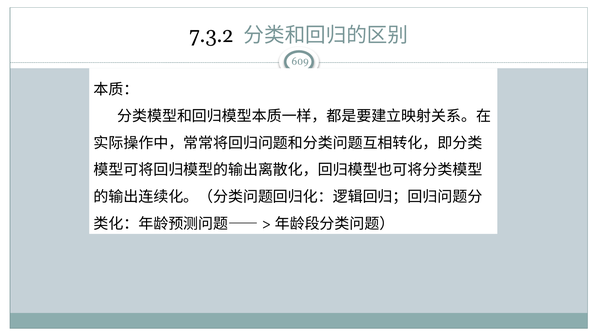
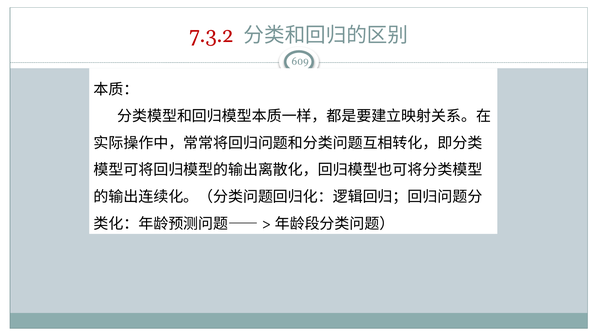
7.3.2 colour: black -> red (212, 35)
